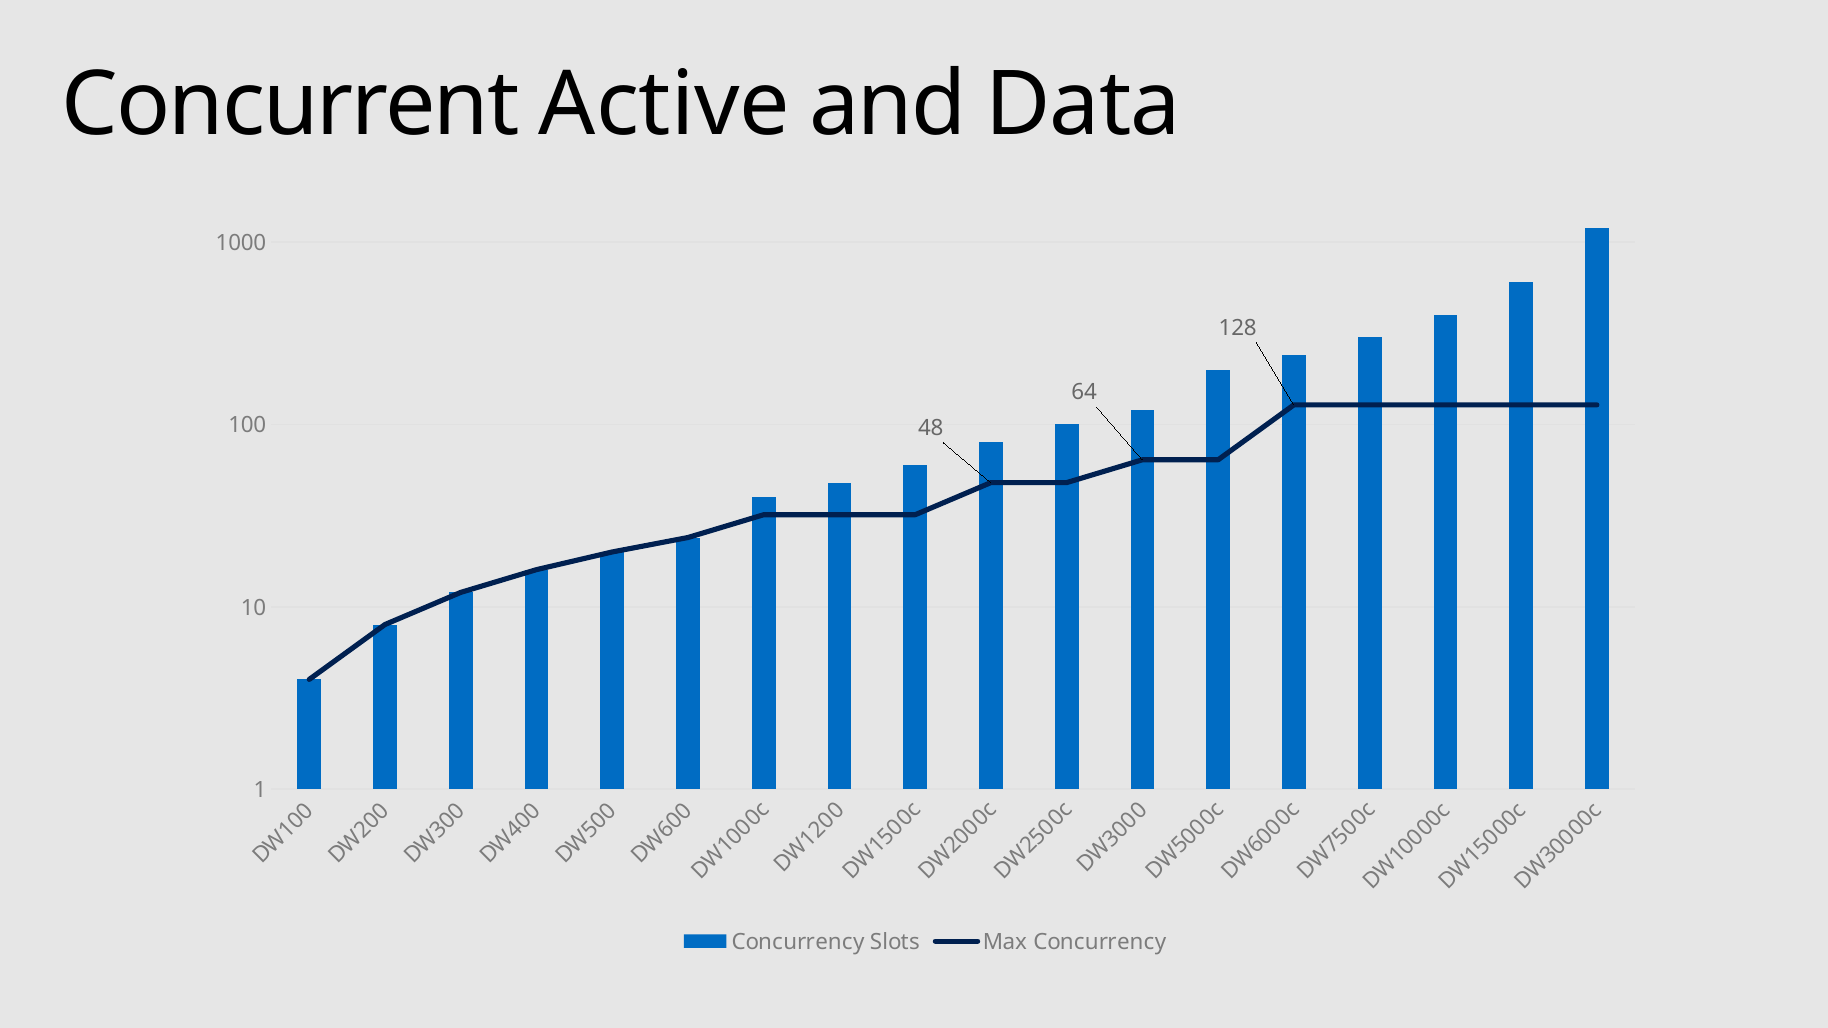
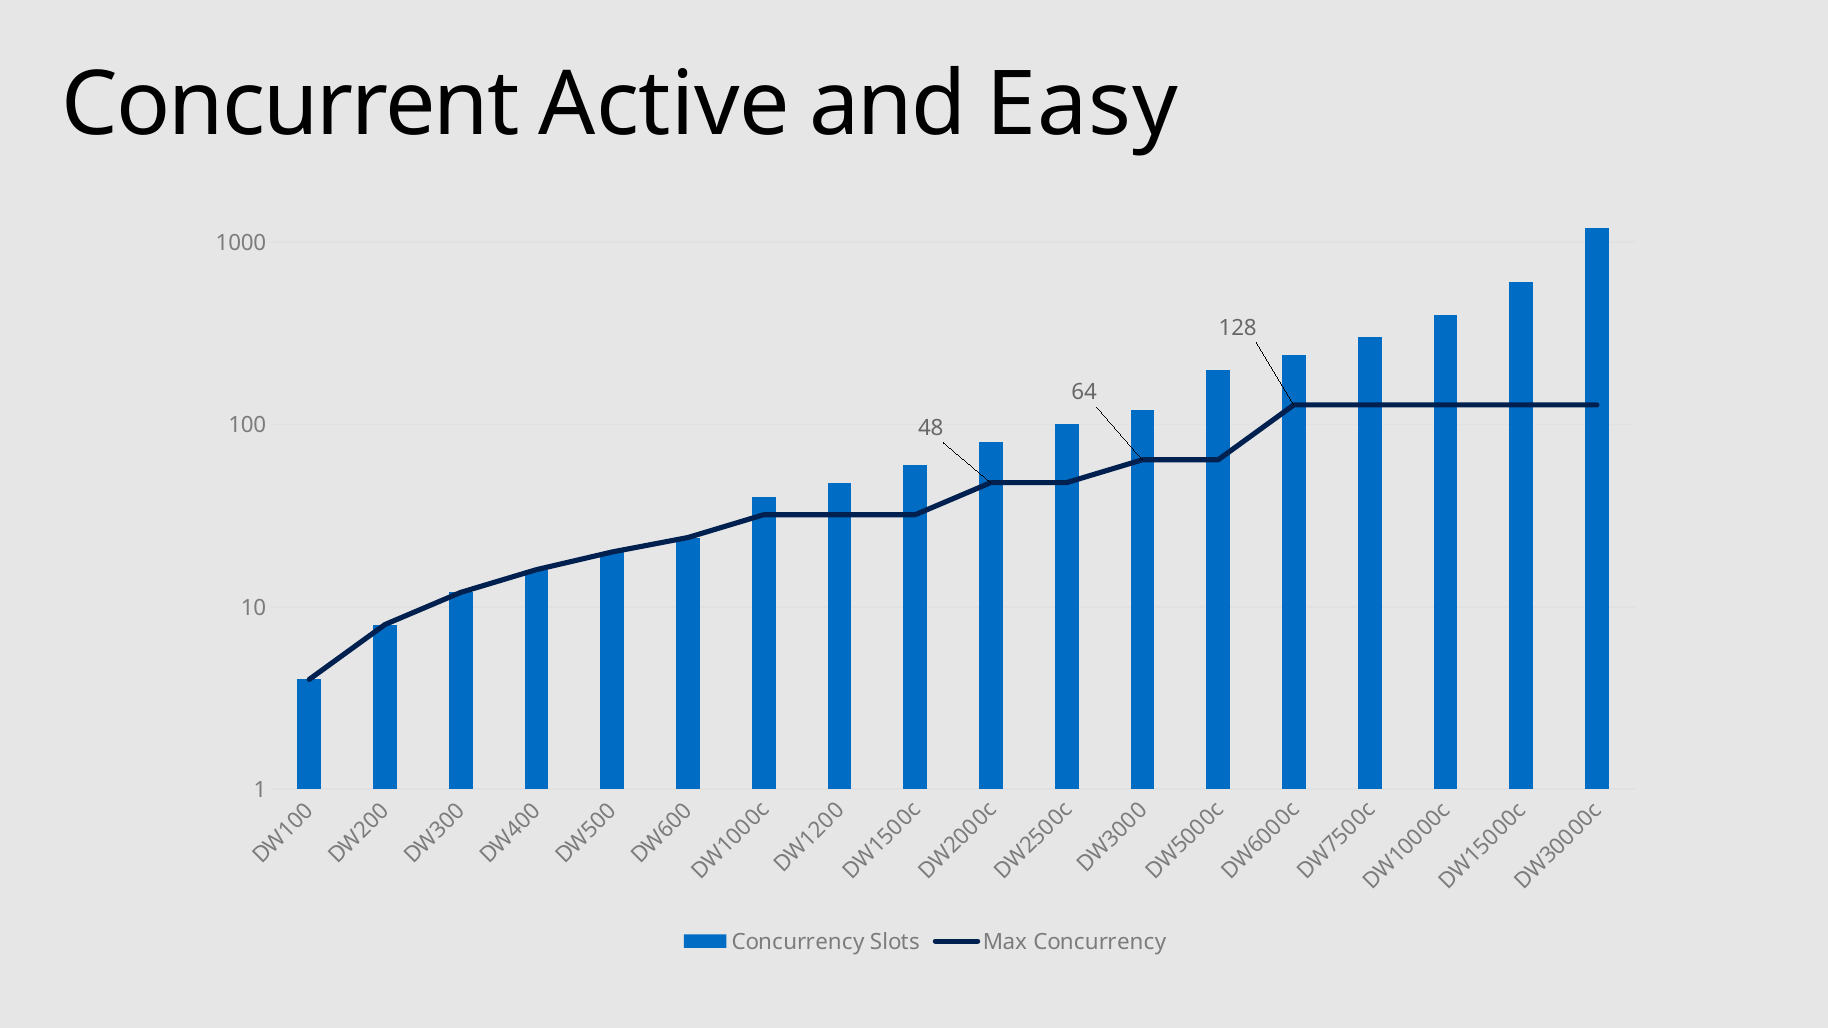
Data: Data -> Easy (1082, 105)
